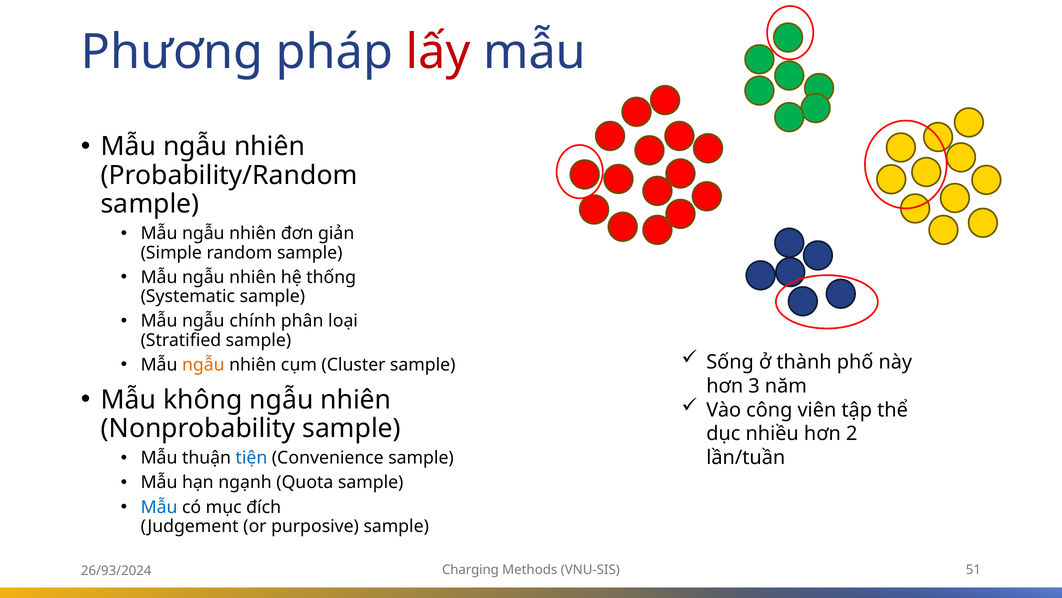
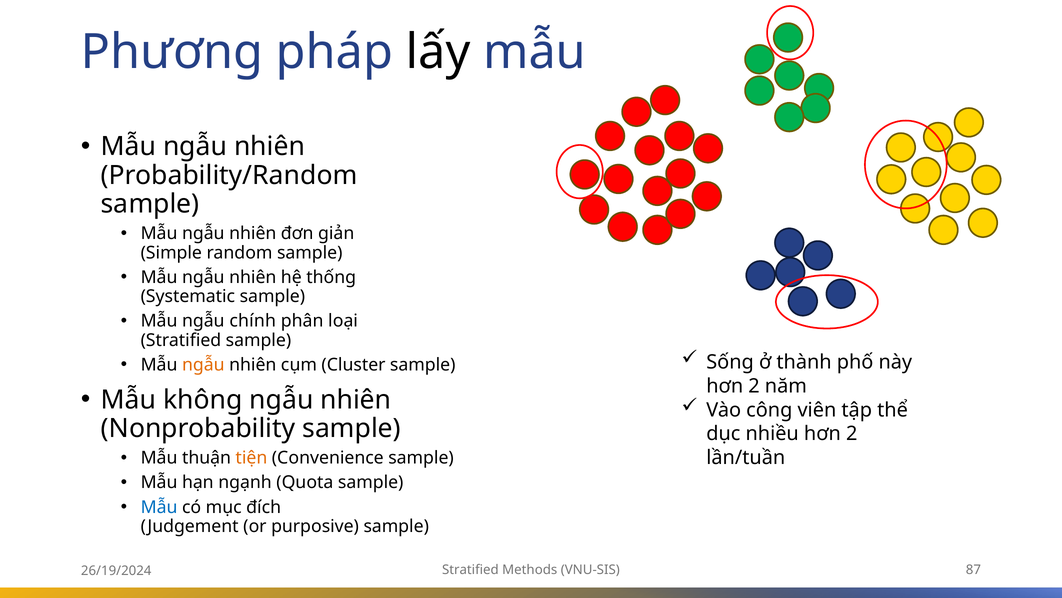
lấy colour: red -> black (438, 52)
3: 3 -> 2 (754, 386)
tiện colour: blue -> orange (251, 457)
Charging: Charging -> Stratified (470, 569)
51: 51 -> 87 (973, 569)
26/93/2024: 26/93/2024 -> 26/19/2024 (116, 570)
